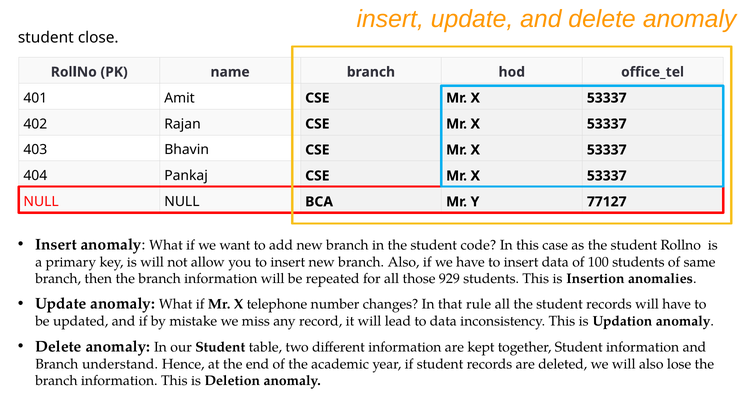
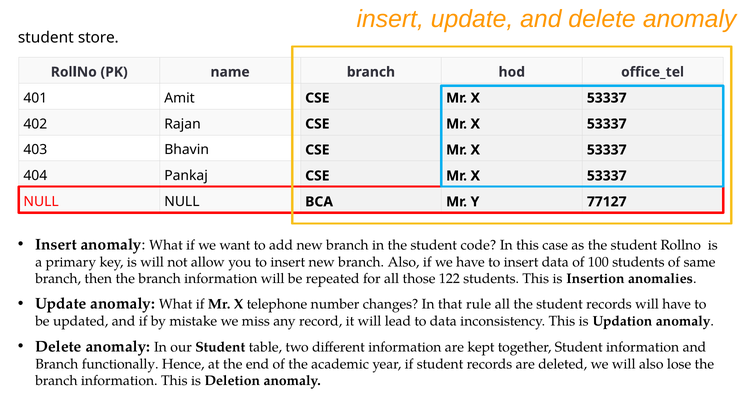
close: close -> store (98, 38)
929: 929 -> 122 (449, 279)
understand: understand -> functionally (120, 364)
